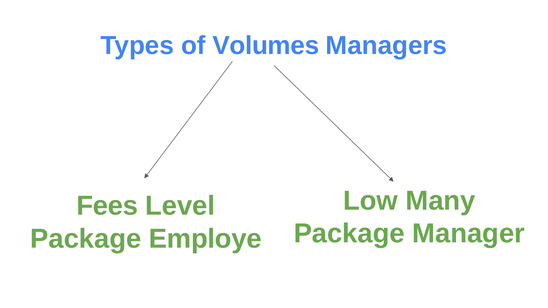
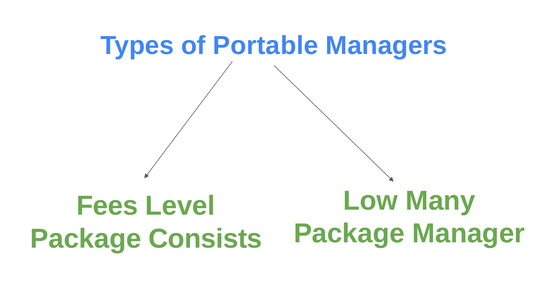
Volumes: Volumes -> Portable (266, 46)
Employe: Employe -> Consists (205, 239)
